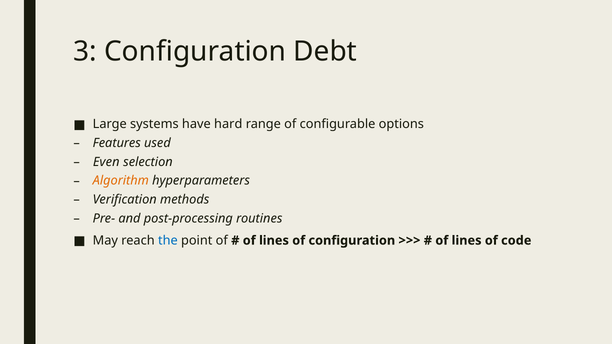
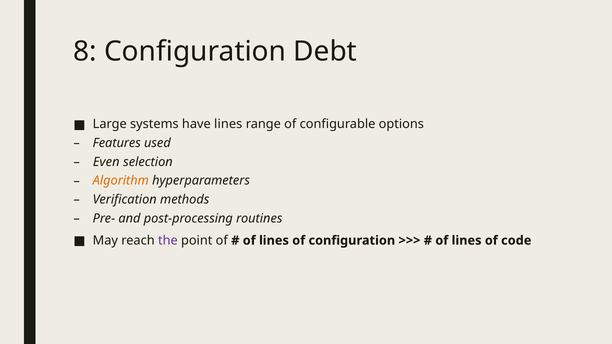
3: 3 -> 8 (85, 51)
have hard: hard -> lines (228, 124)
the colour: blue -> purple (168, 241)
